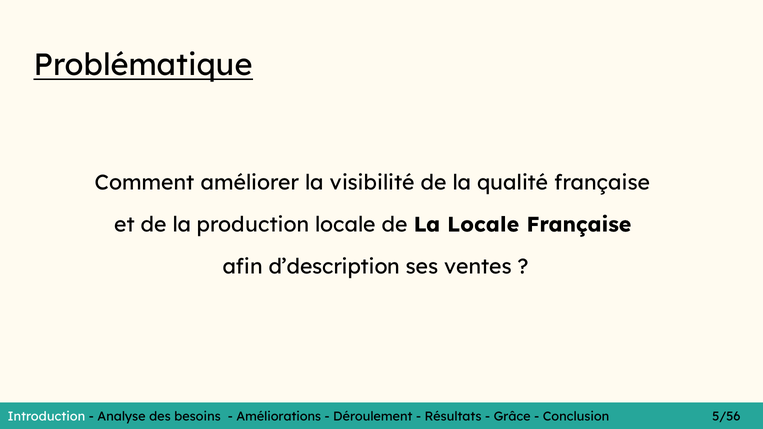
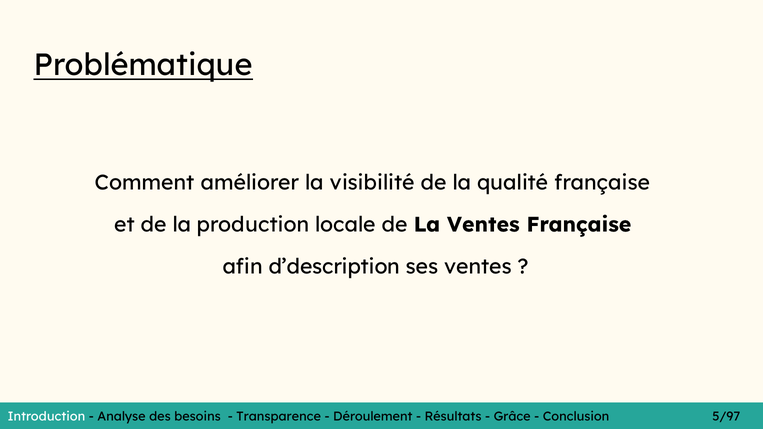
La Locale: Locale -> Ventes (483, 225)
Améliorations: Améliorations -> Transparence (279, 417)
5/56: 5/56 -> 5/97 (726, 417)
